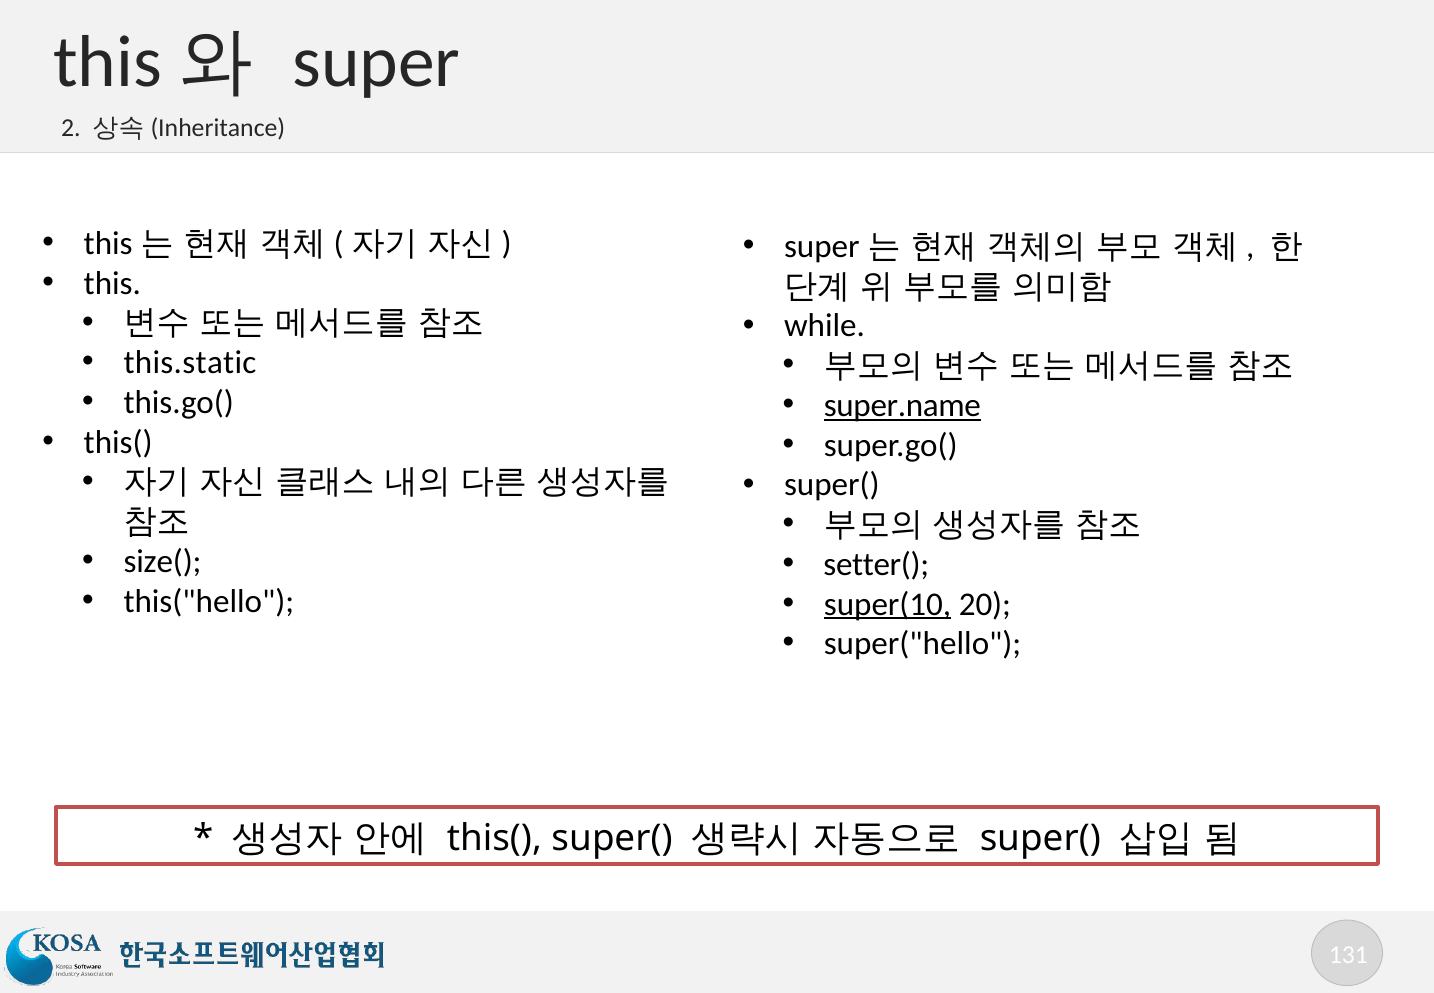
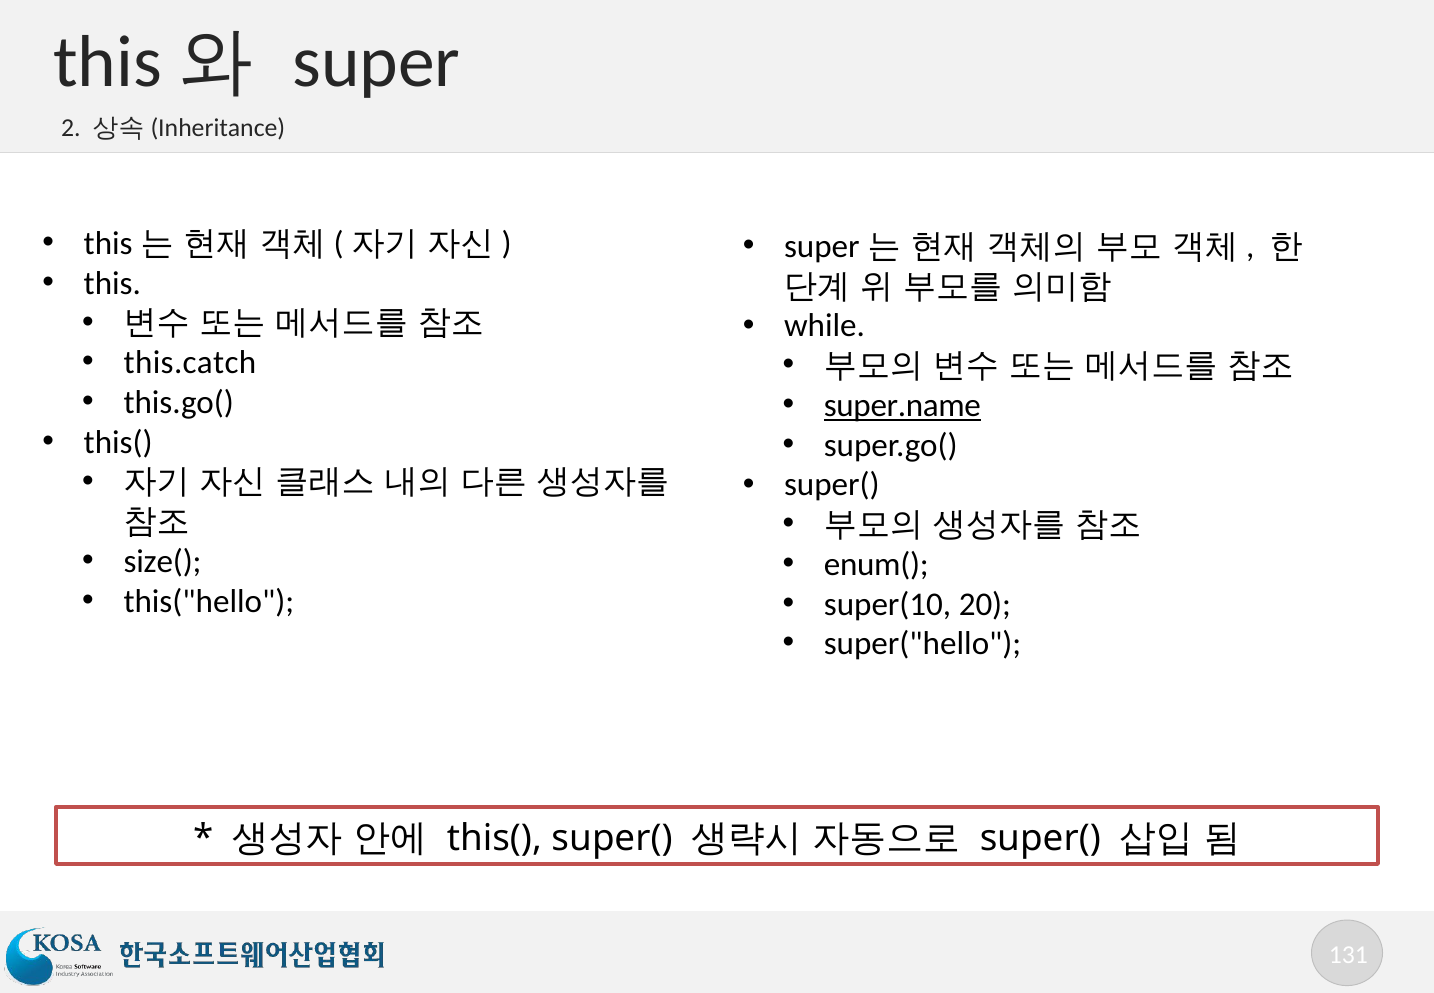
this.static: this.static -> this.catch (190, 363)
setter(: setter( -> enum( (876, 564)
super(10 underline: present -> none (888, 604)
